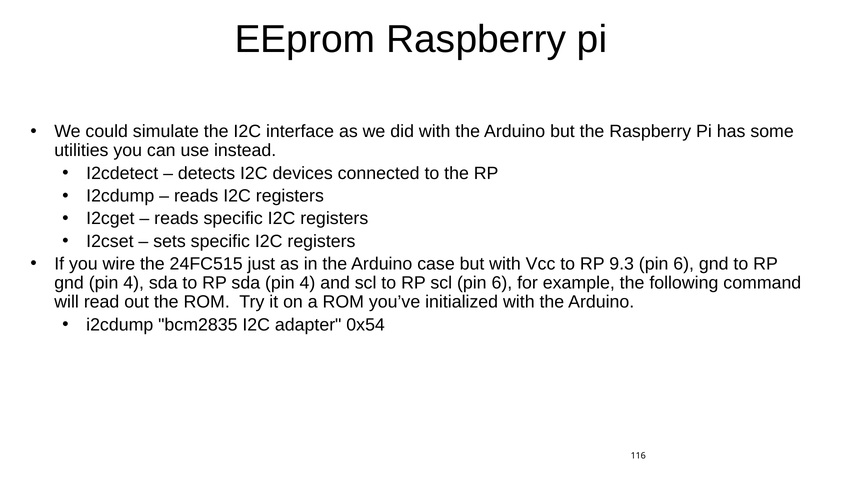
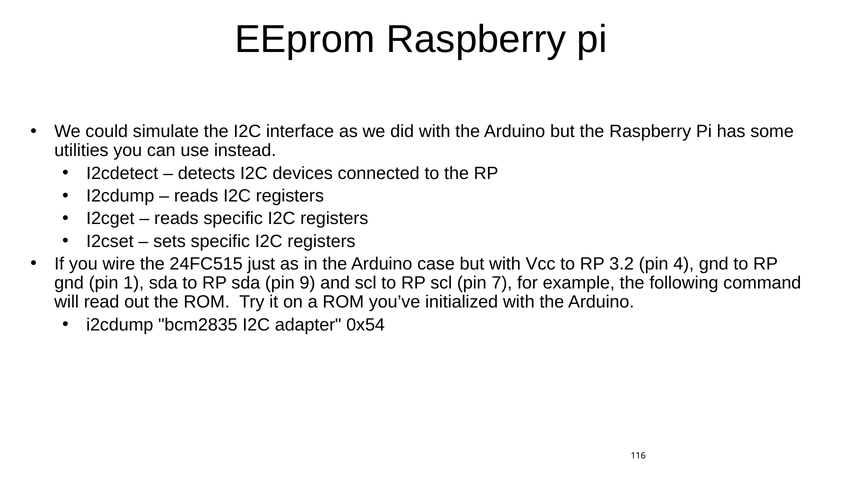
9.3: 9.3 -> 3.2 (622, 264)
6: 6 -> 4 (684, 264)
gnd pin 4: 4 -> 1 (134, 283)
sda pin 4: 4 -> 9 (307, 283)
scl pin 6: 6 -> 7 (502, 283)
